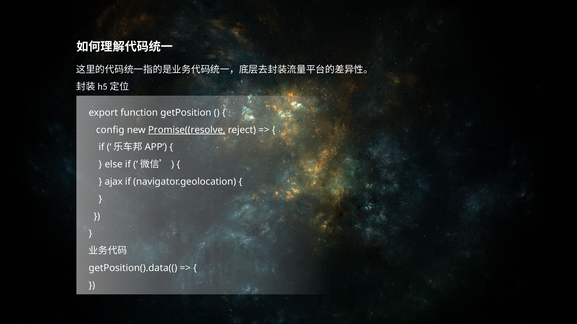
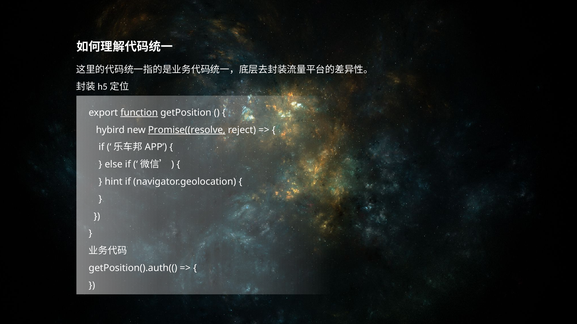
function underline: none -> present (139, 113)
config: config -> hybird (110, 130)
ajax: ajax -> hint (114, 182)
getPosition().data((: getPosition().data(( -> getPosition().auth(( (133, 268)
